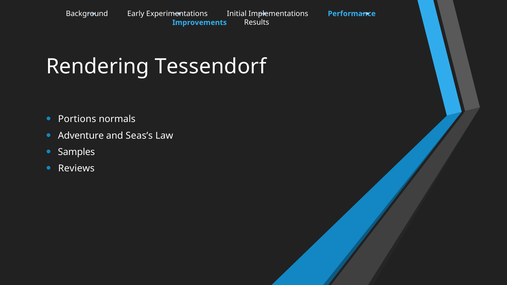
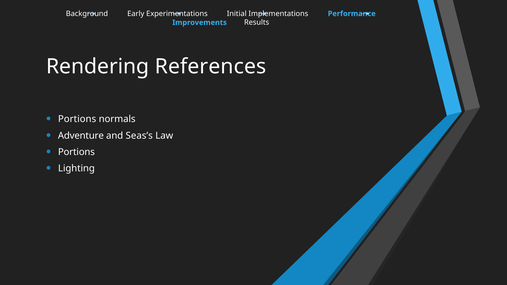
Tessendorf: Tessendorf -> References (211, 66)
Samples: Samples -> Portions (76, 152)
Reviews: Reviews -> Lighting (76, 169)
